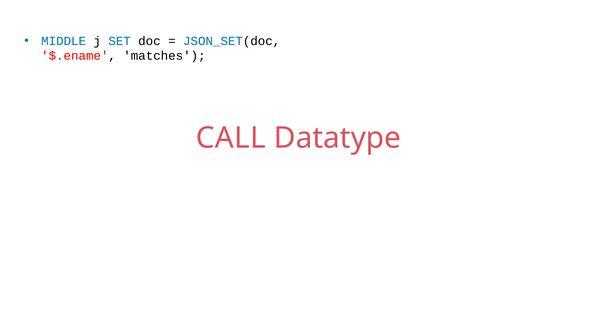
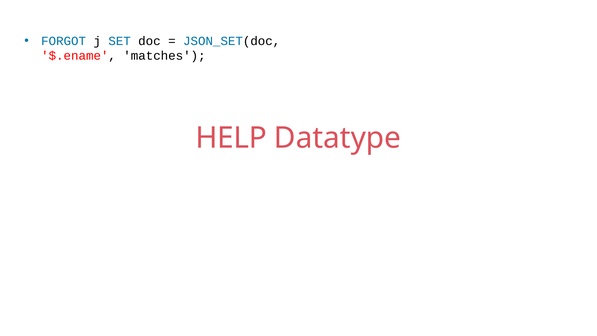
MIDDLE: MIDDLE -> FORGOT (64, 41)
CALL: CALL -> HELP (231, 138)
